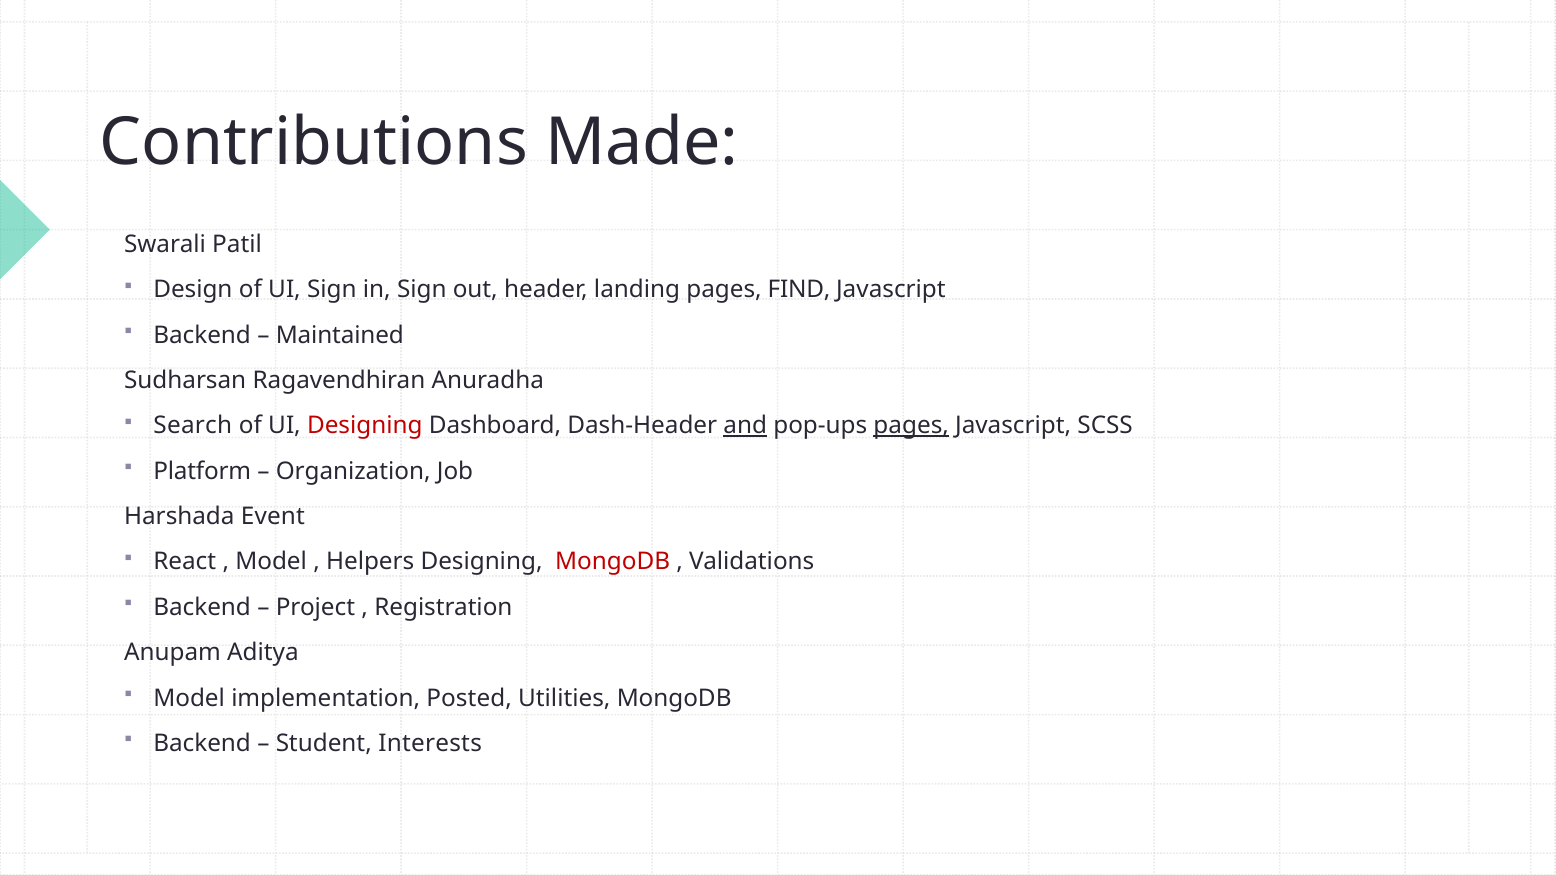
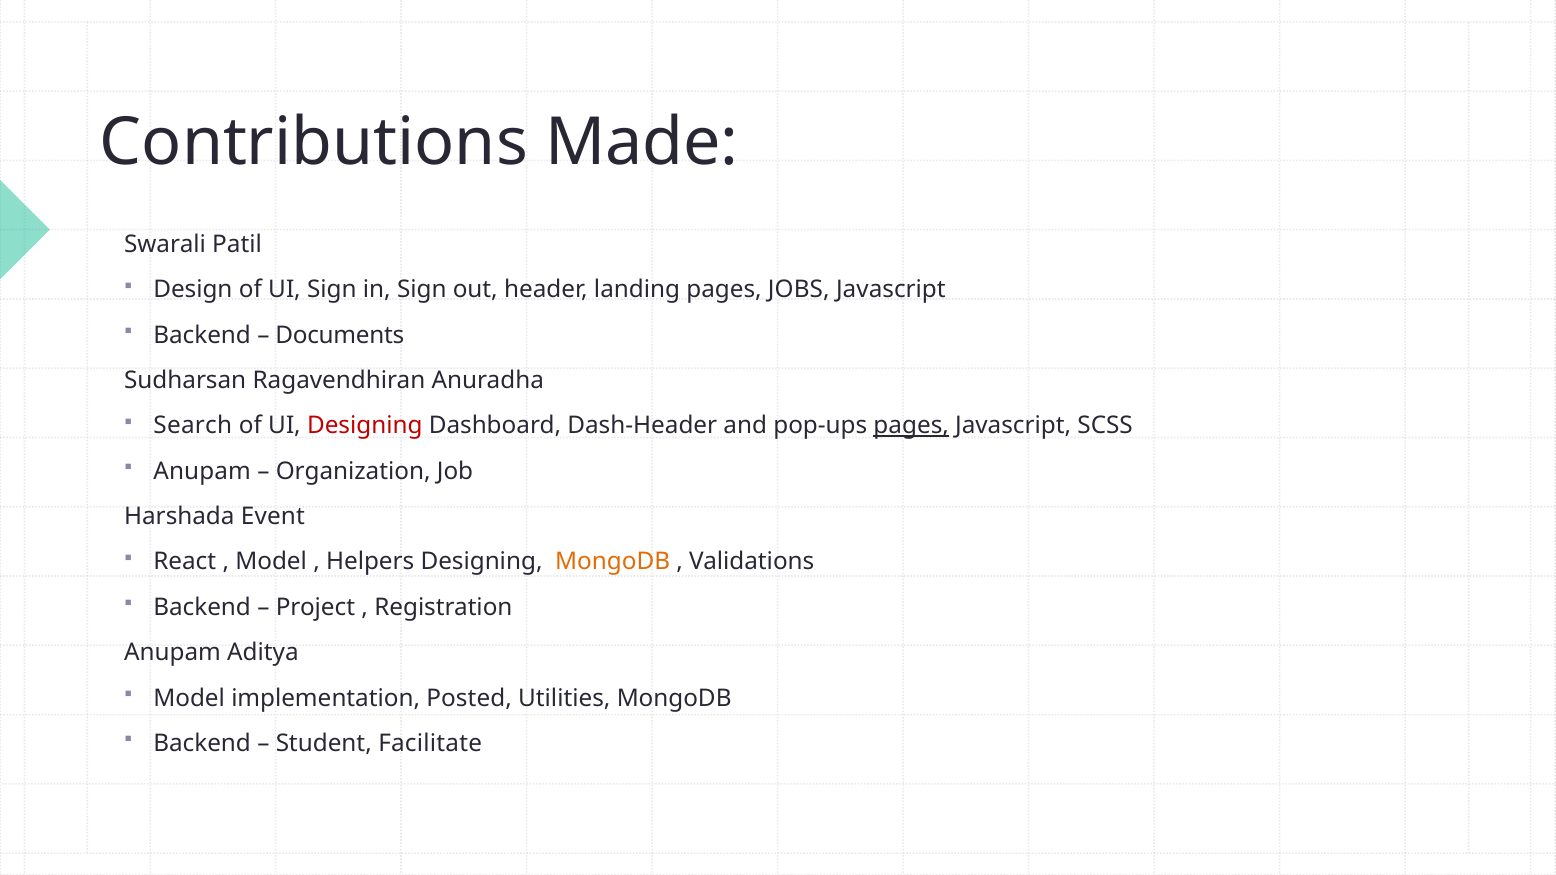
FIND: FIND -> JOBS (799, 290)
Maintained: Maintained -> Documents (340, 335)
and underline: present -> none (745, 426)
Platform: Platform -> Anupam (202, 471)
MongoDB colour: red -> orange (613, 562)
Interests: Interests -> Facilitate (430, 744)
